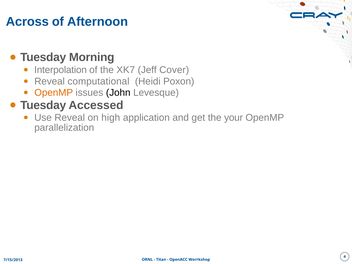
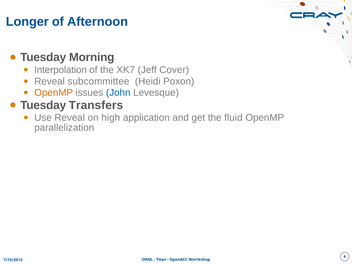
Across: Across -> Longer (27, 22)
computational: computational -> subcommittee (98, 81)
John colour: black -> blue (118, 93)
Accessed: Accessed -> Transfers (96, 105)
your: your -> fluid (233, 118)
